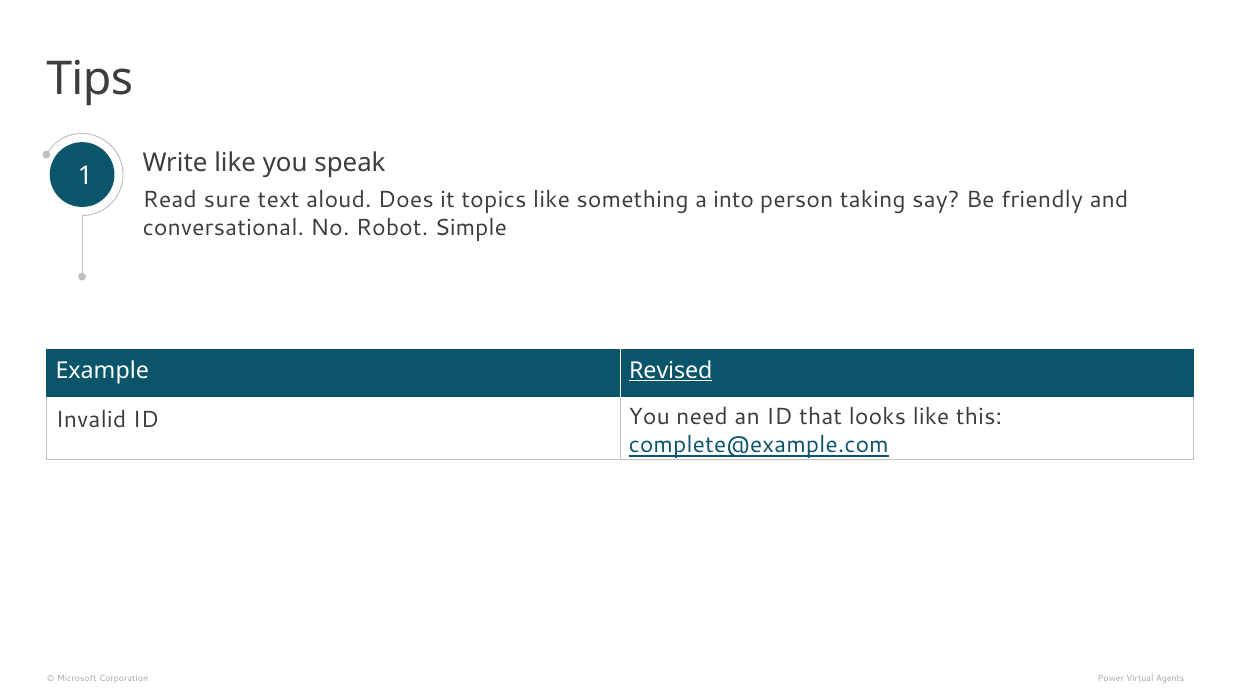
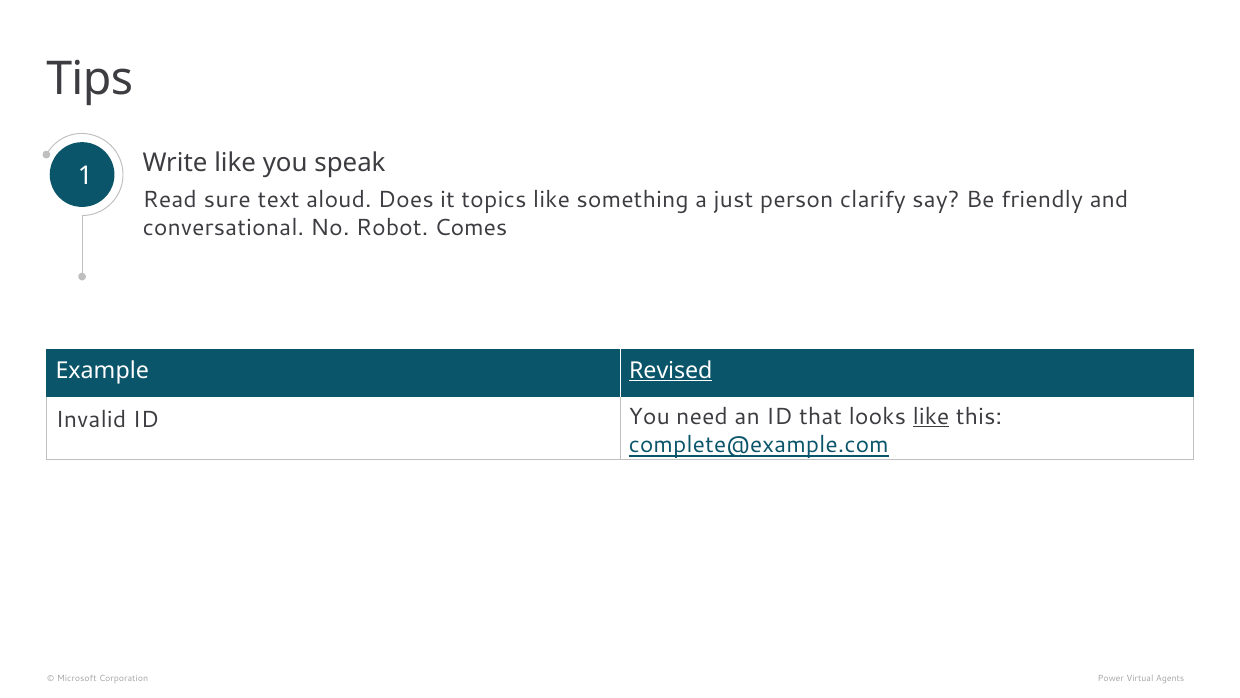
into: into -> just (734, 200)
taking: taking -> clarify (873, 200)
Simple: Simple -> Comes (471, 228)
like underline: none -> present (931, 416)
